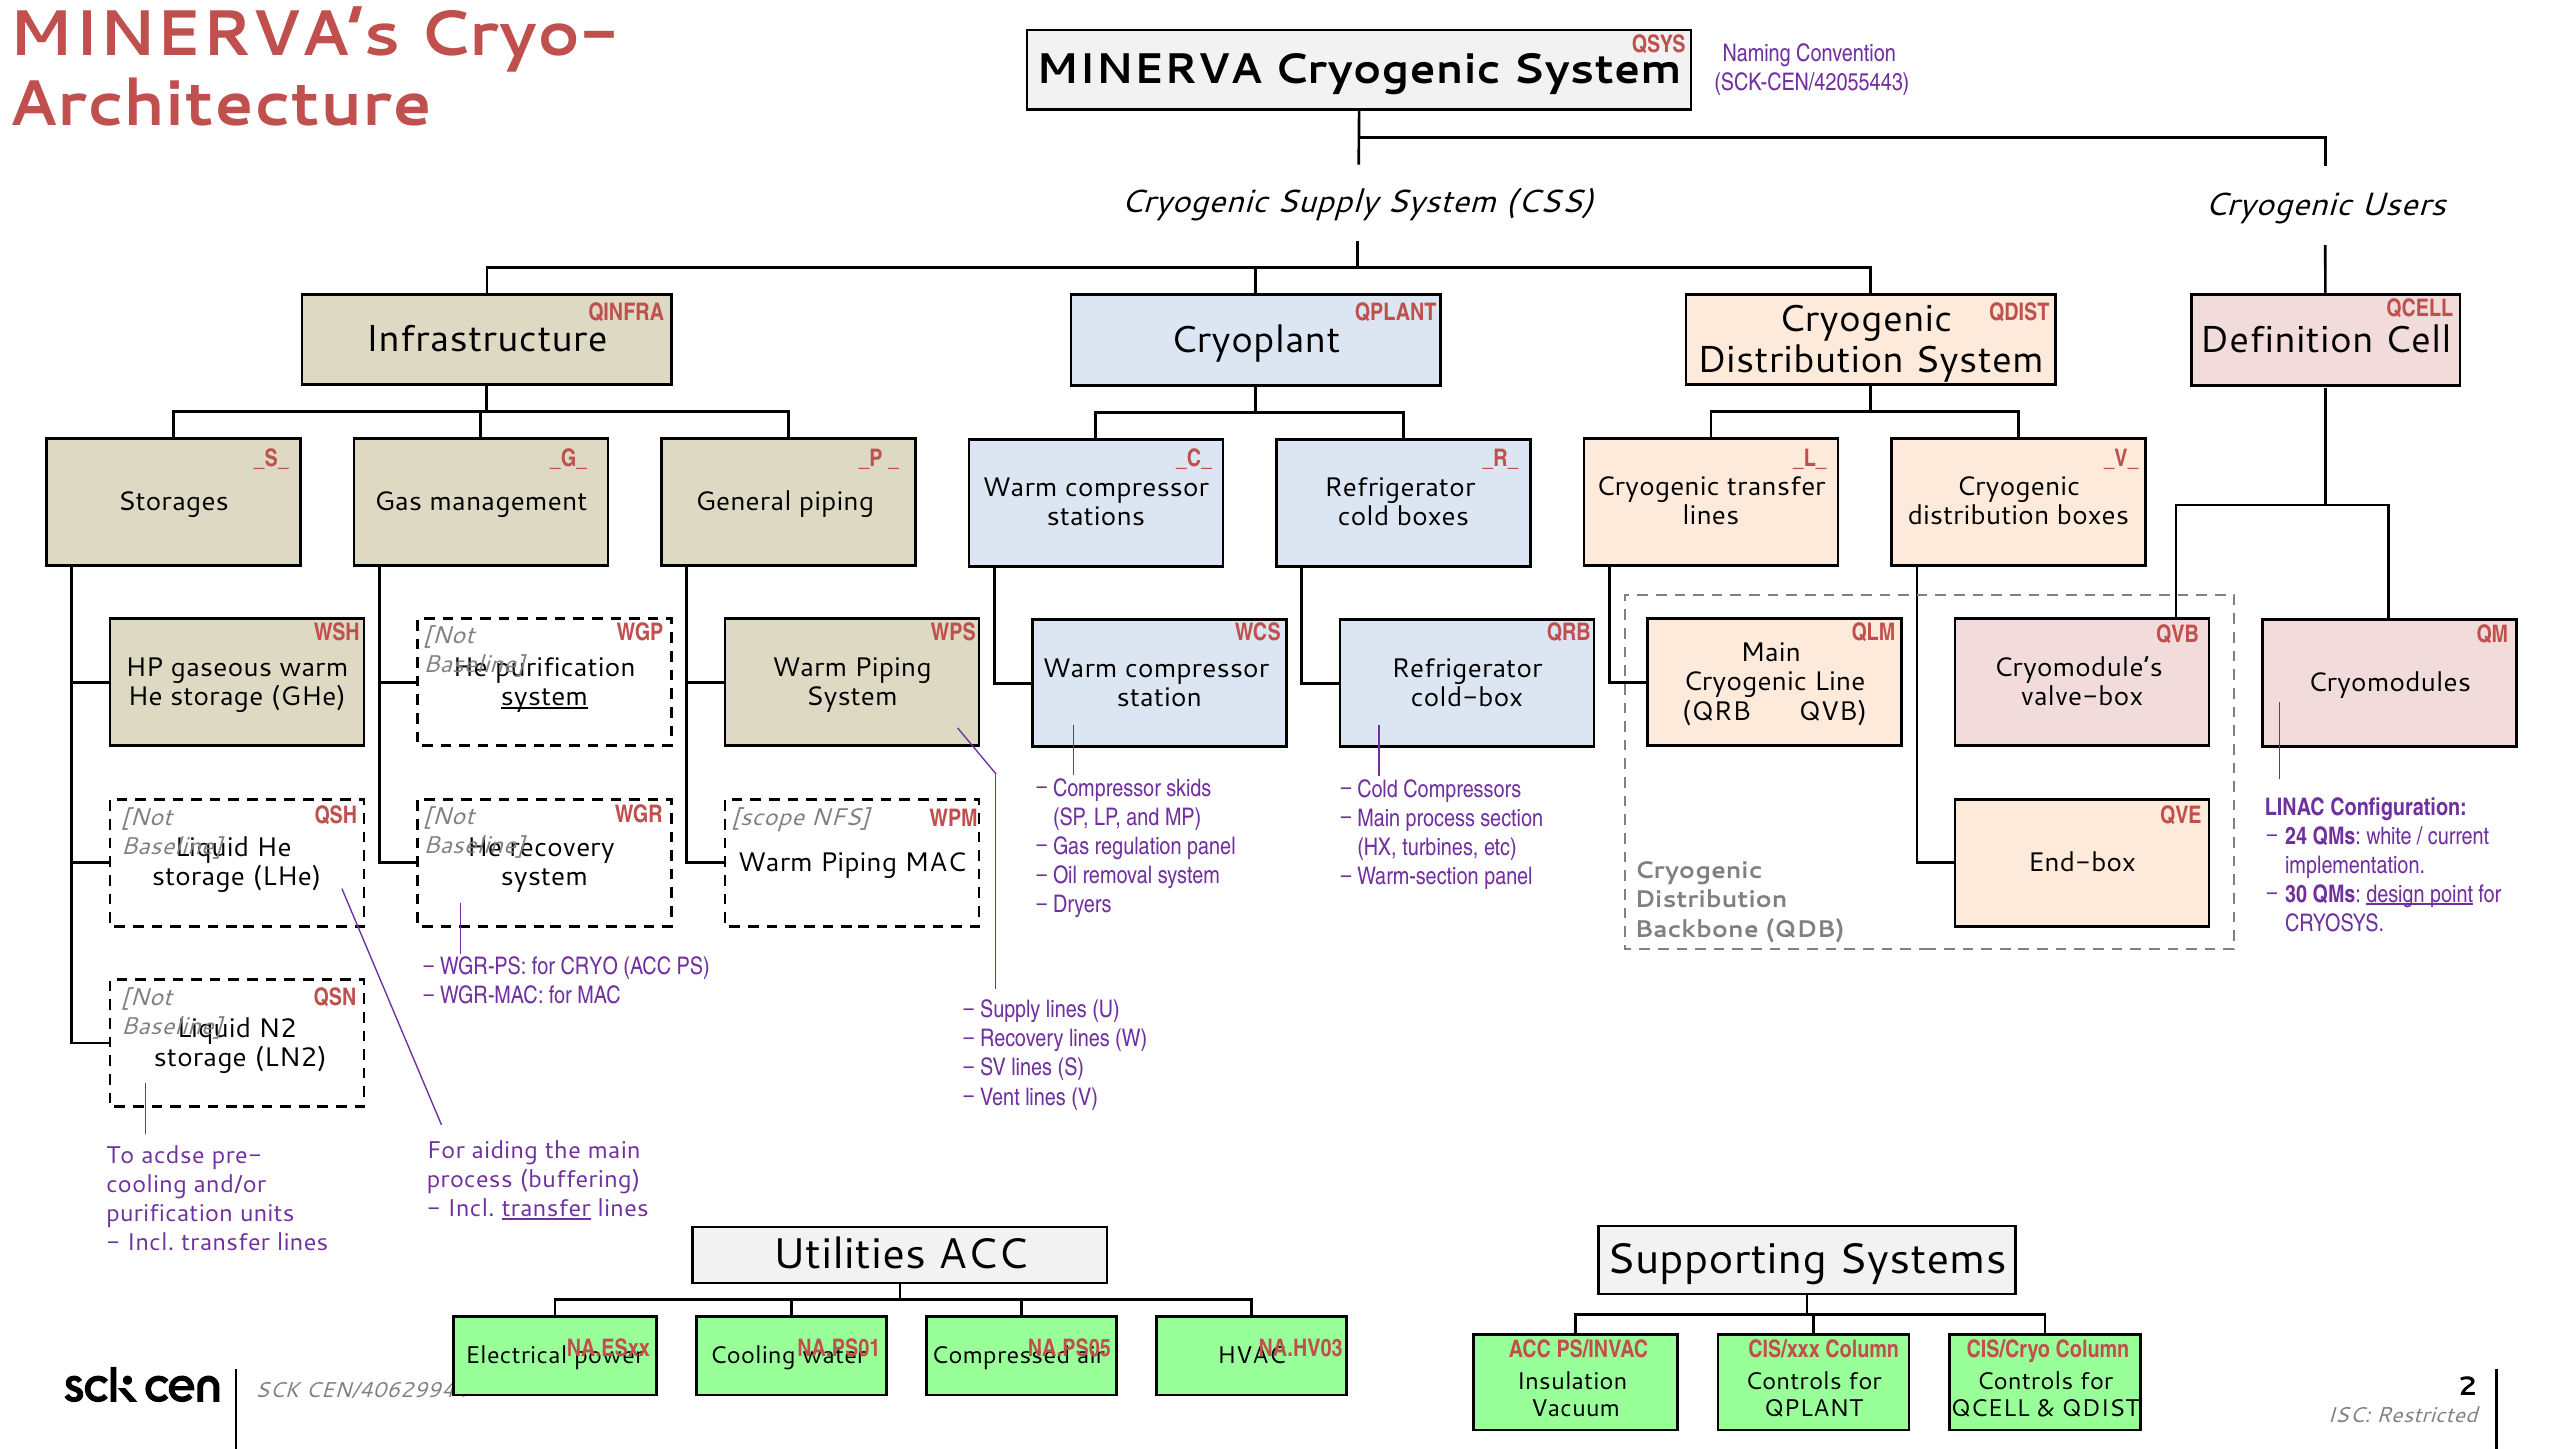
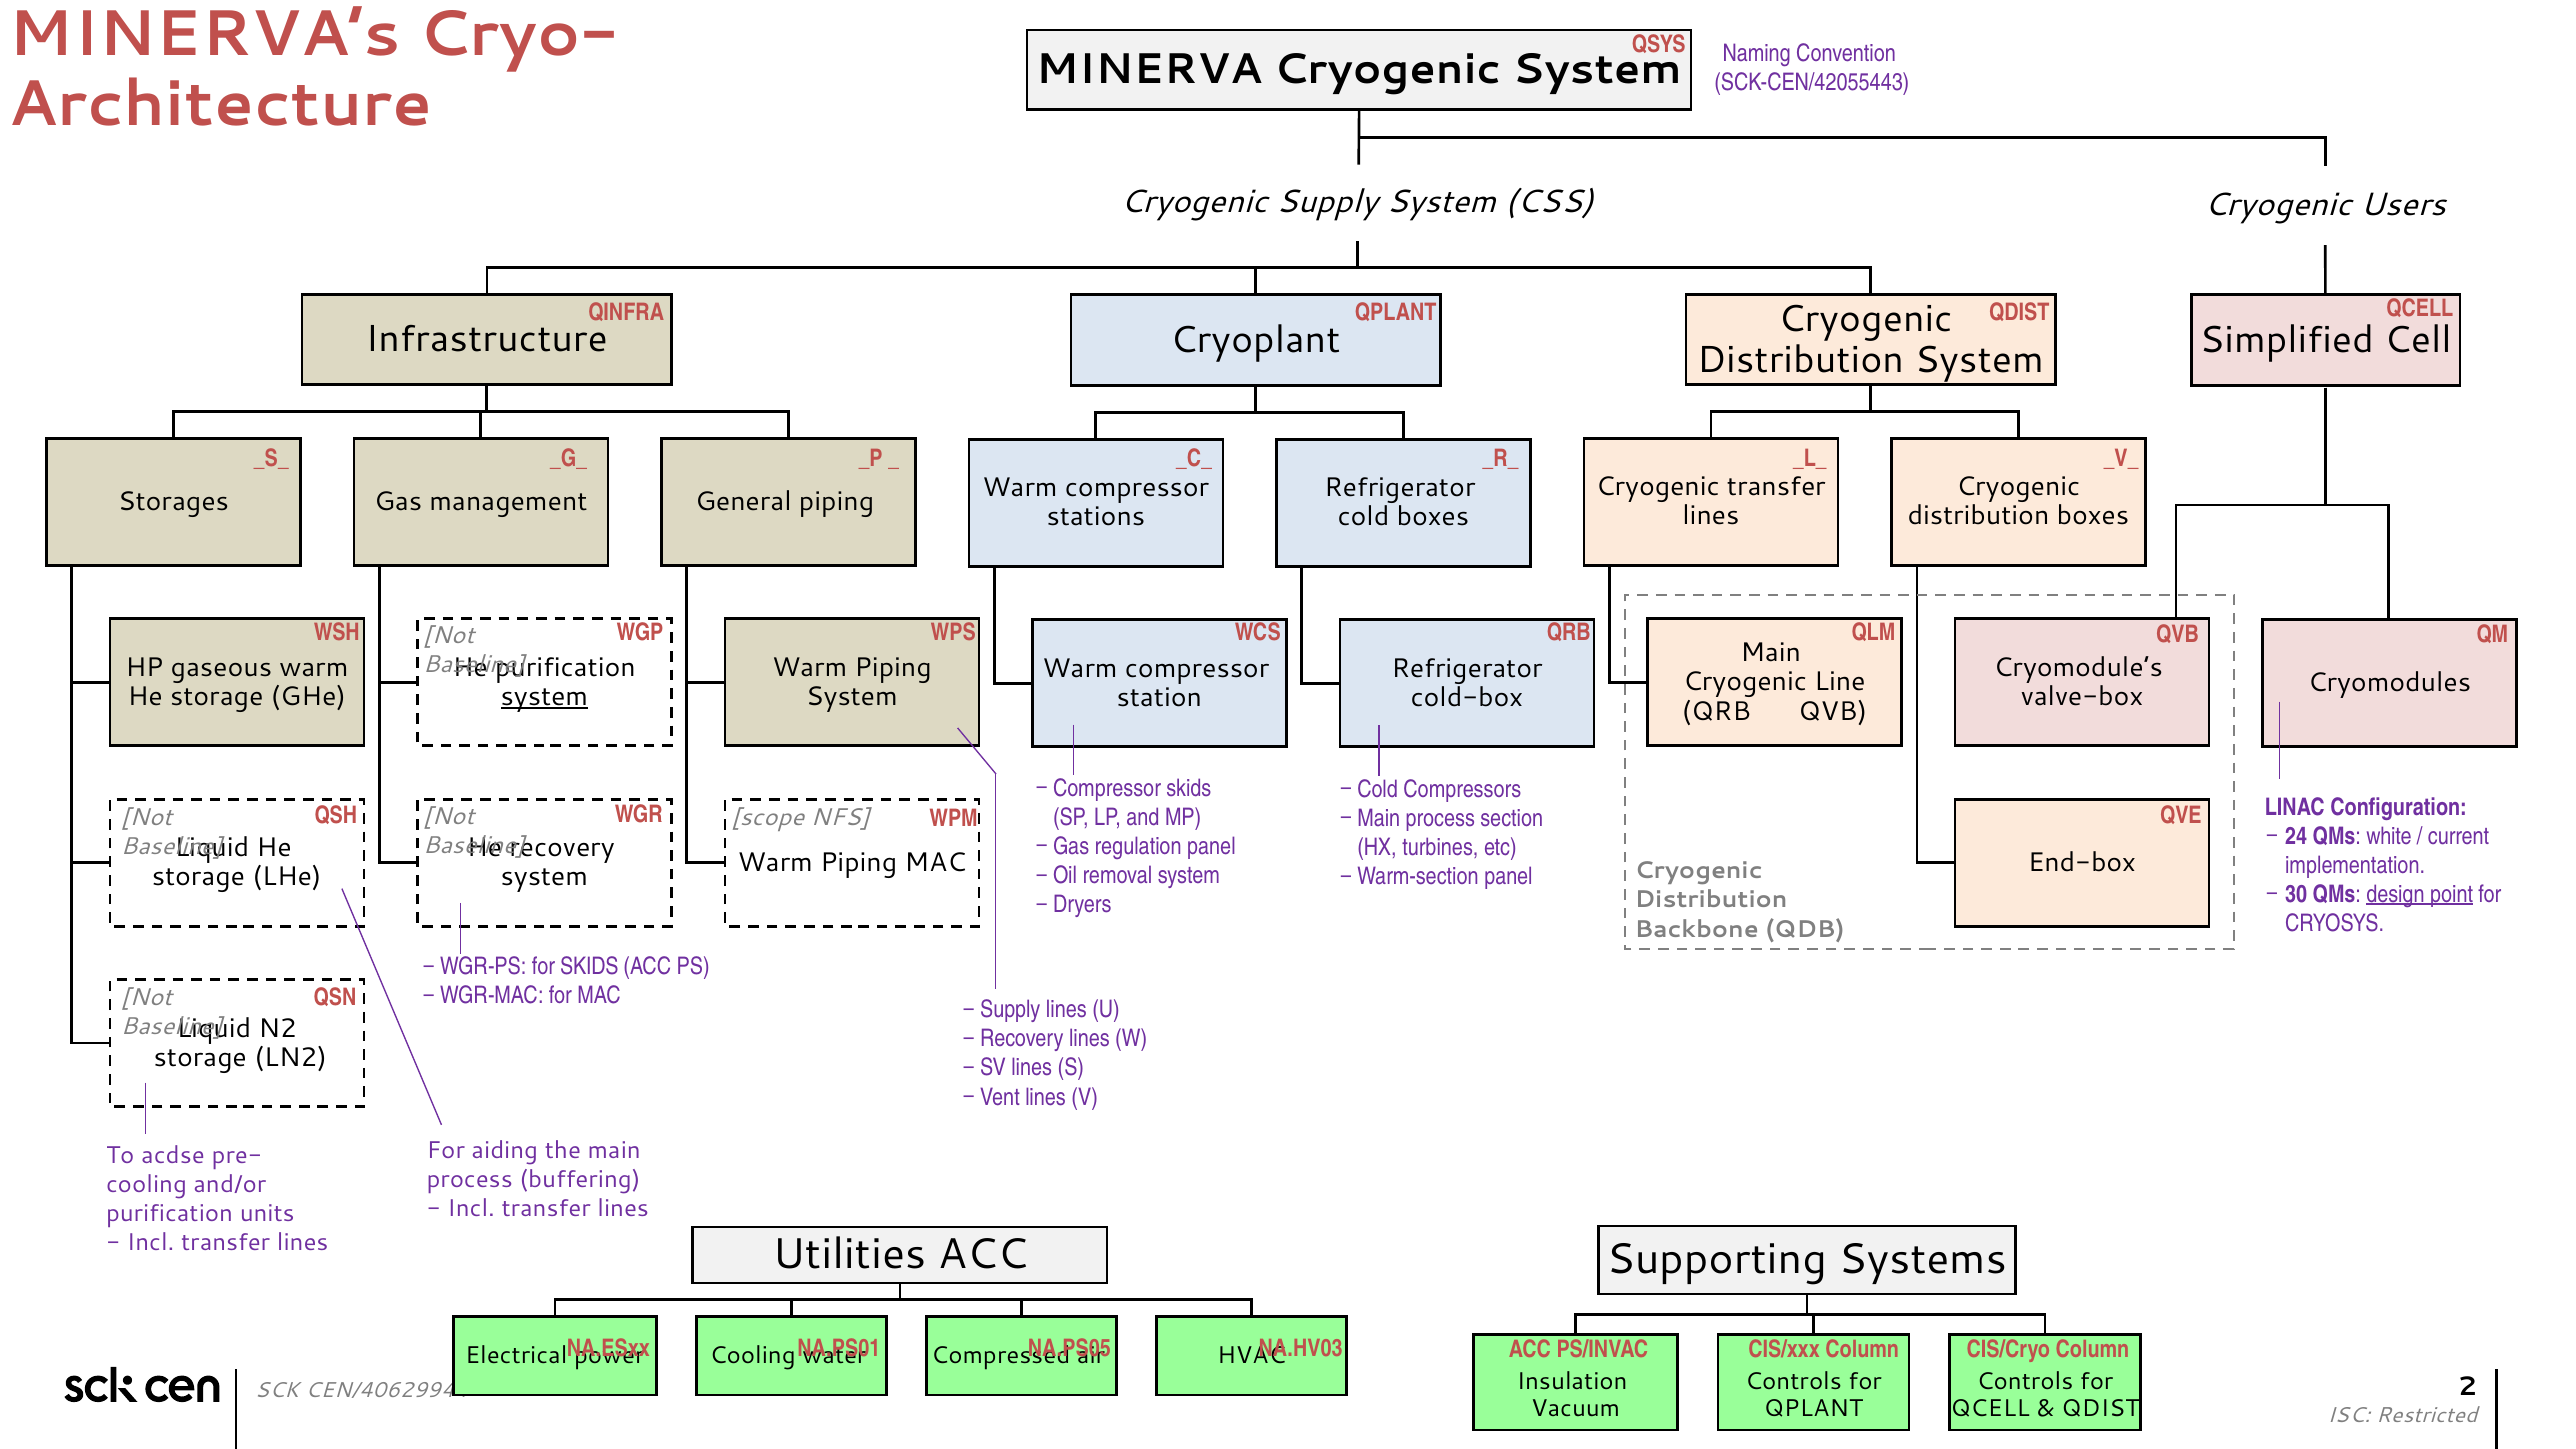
Definition: Definition -> Simplified (2287, 340)
for CRYO: CRYO -> SKIDS (589, 967)
transfer underline: present -> none (546, 1209)
